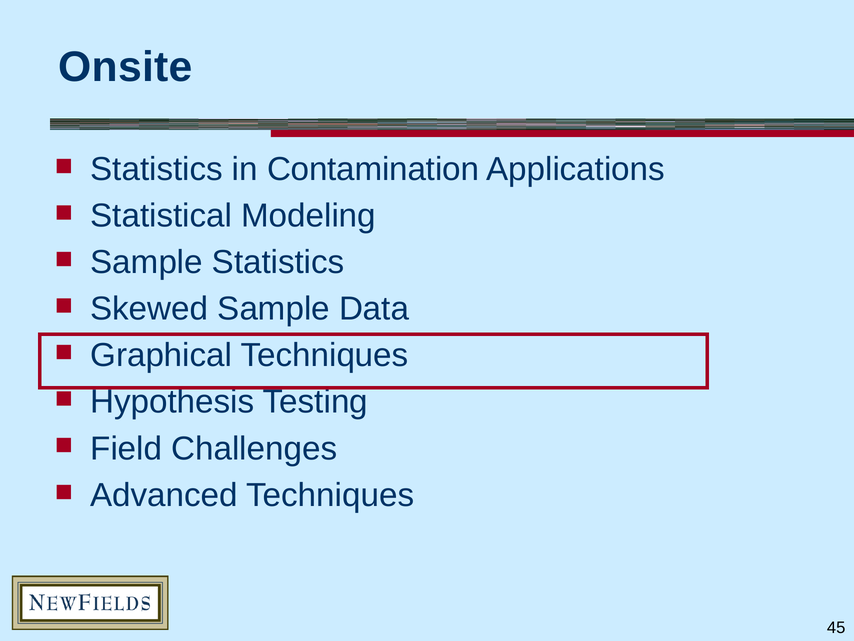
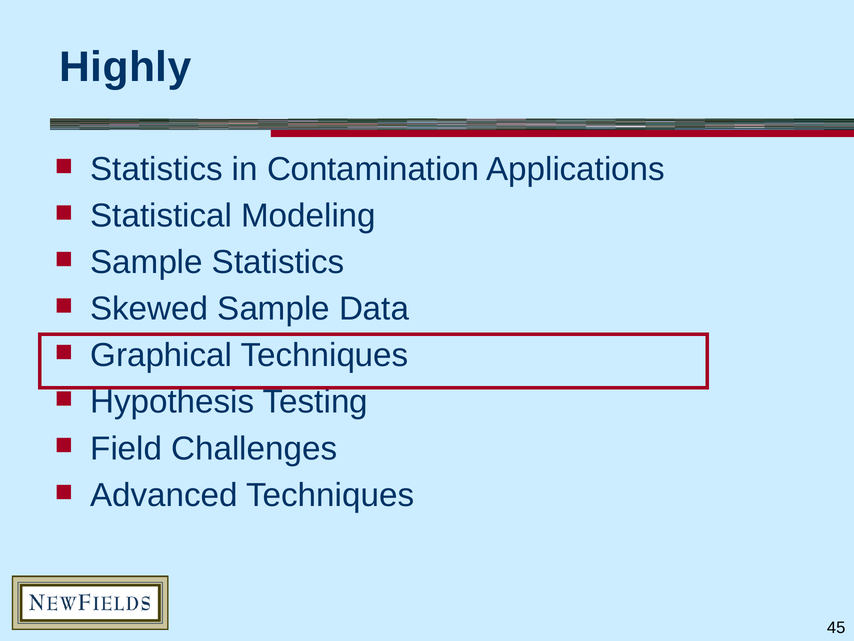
Onsite: Onsite -> Highly (125, 67)
